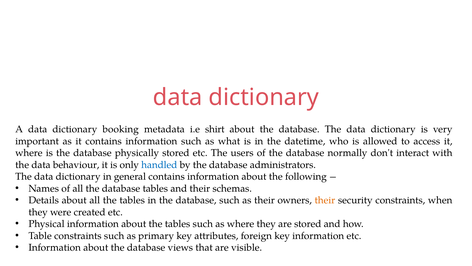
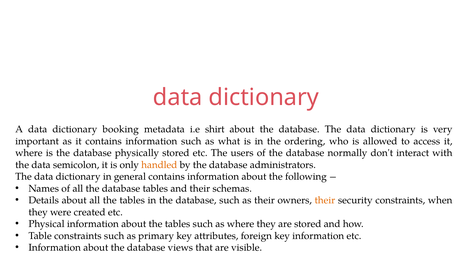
datetime: datetime -> ordering (305, 141)
behaviour: behaviour -> semicolon (76, 165)
handled colour: blue -> orange (159, 165)
